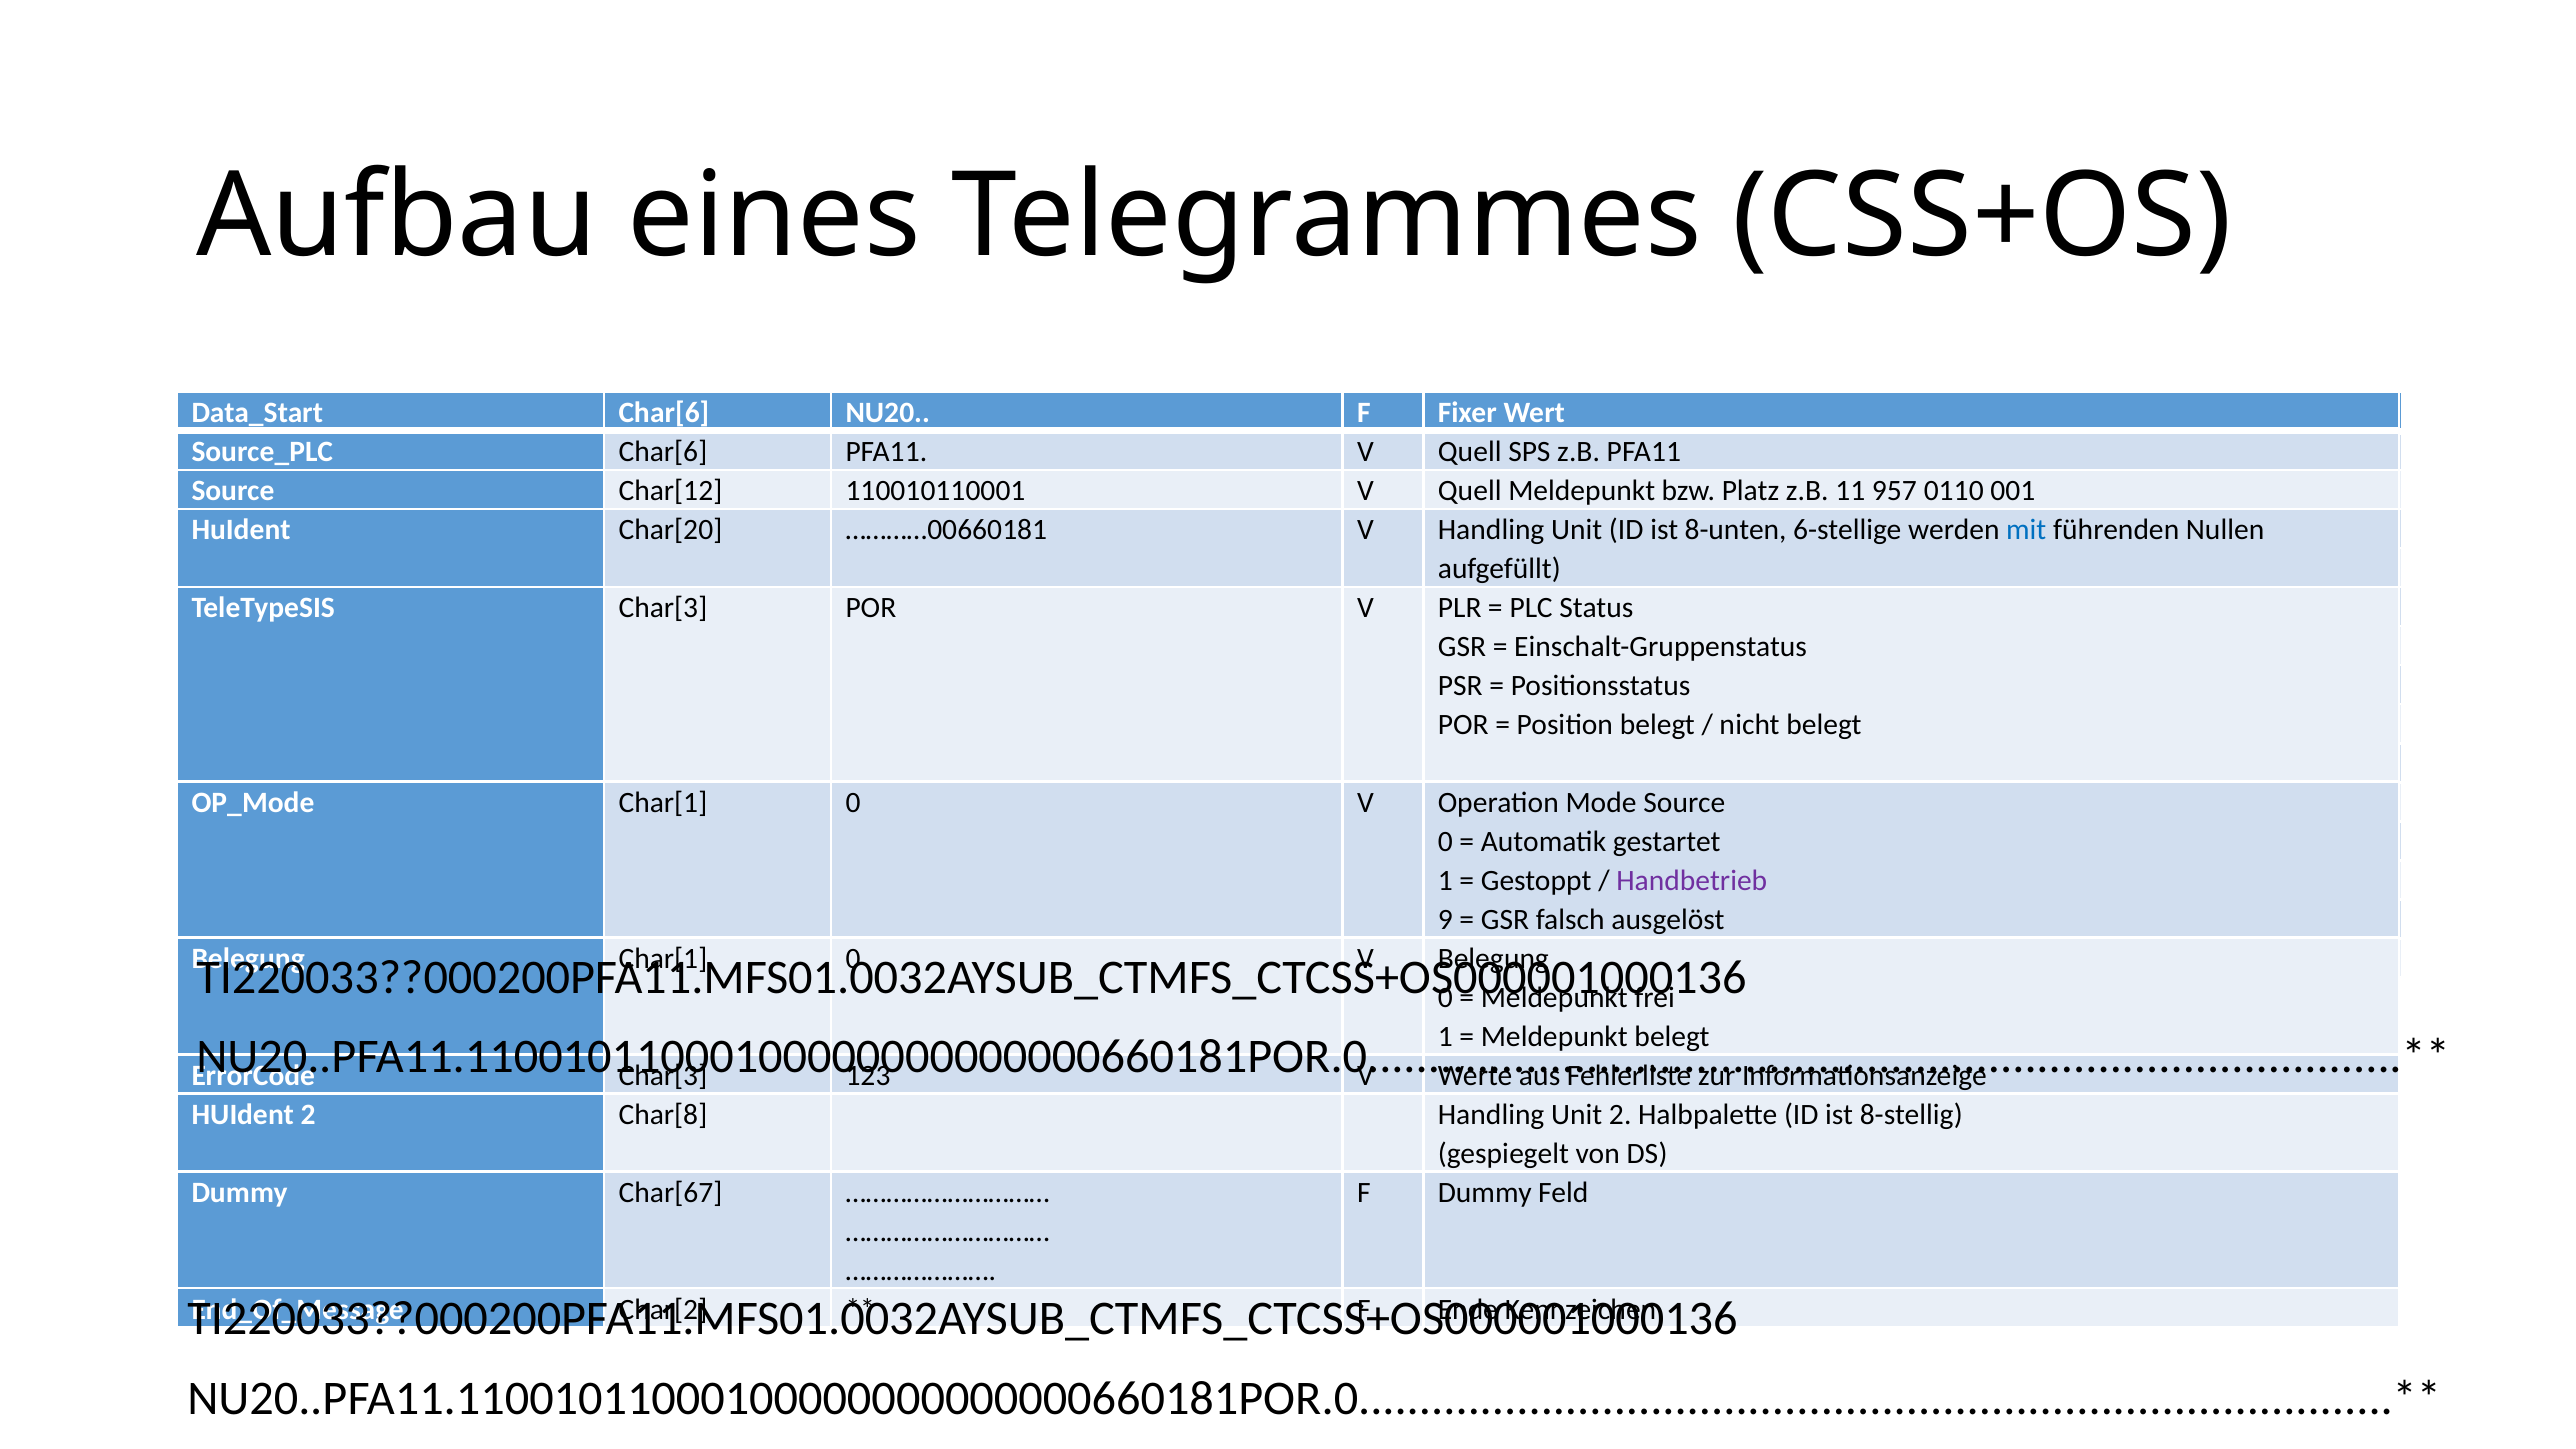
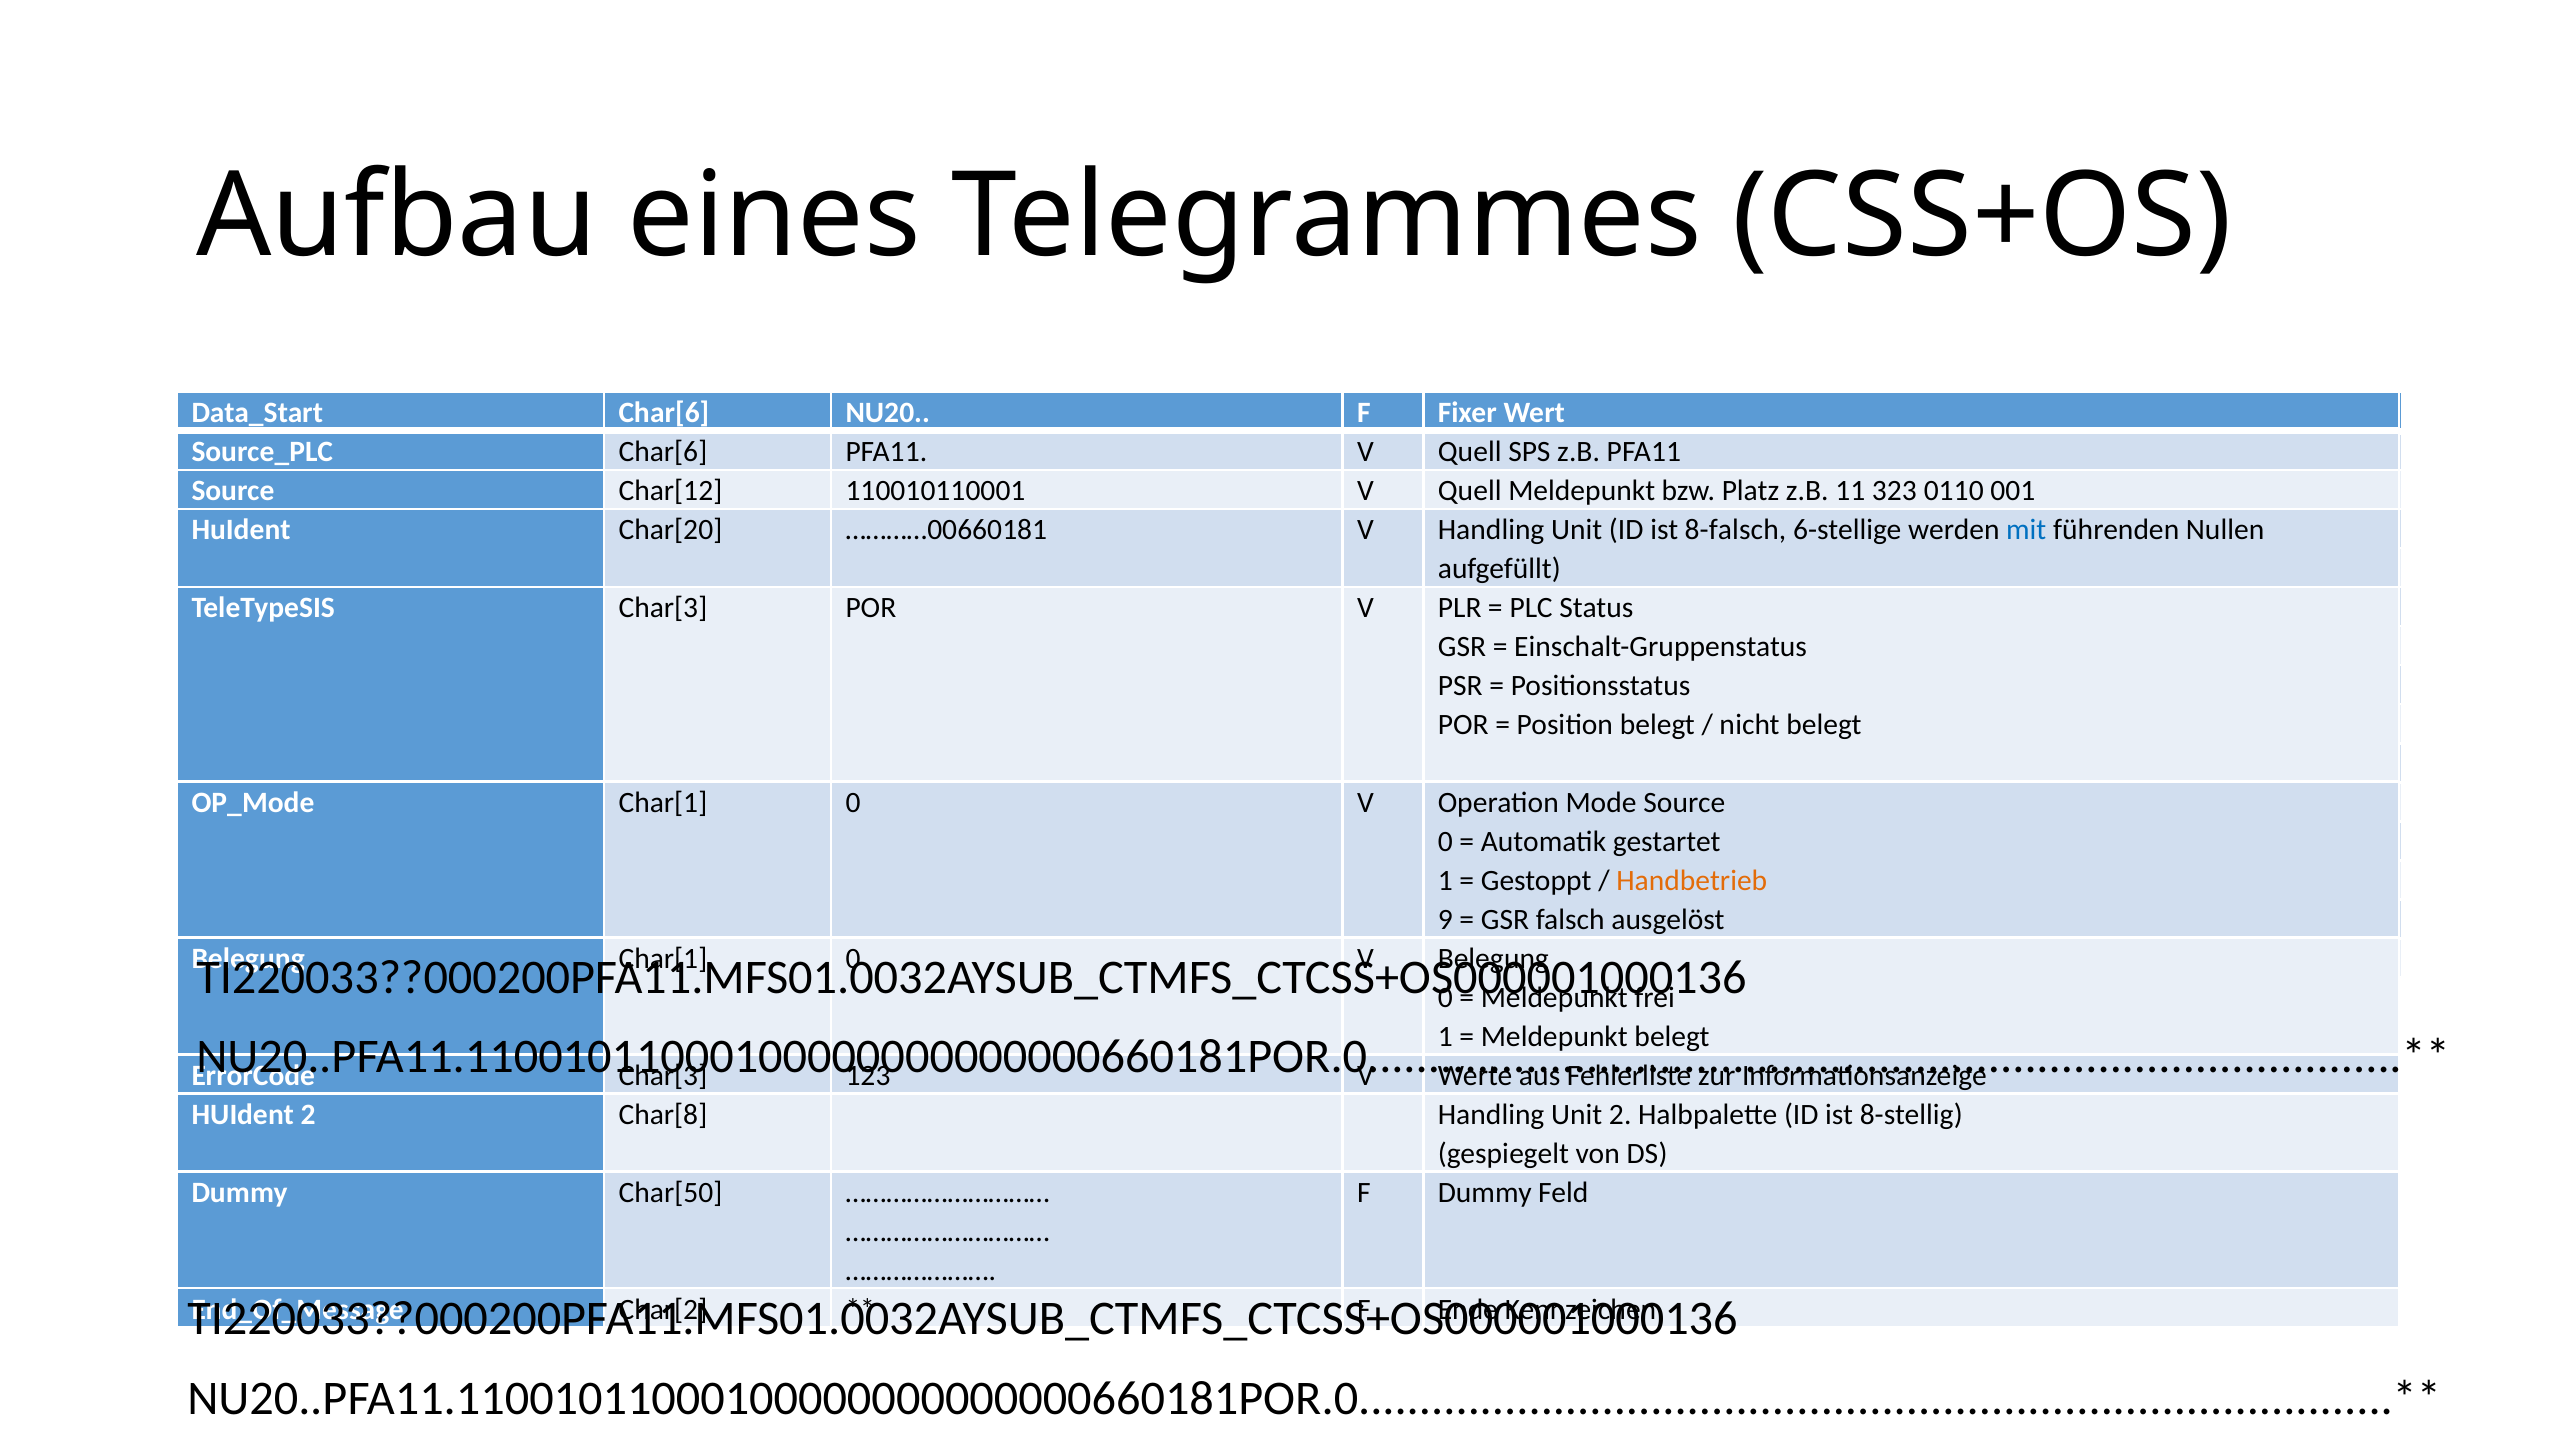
957: 957 -> 323 (1894, 491)
8-unten: 8-unten -> 8-falsch (1735, 530)
Handbetrieb colour: purple -> orange (1692, 881)
Char[67: Char[67 -> Char[50 (670, 1193)
